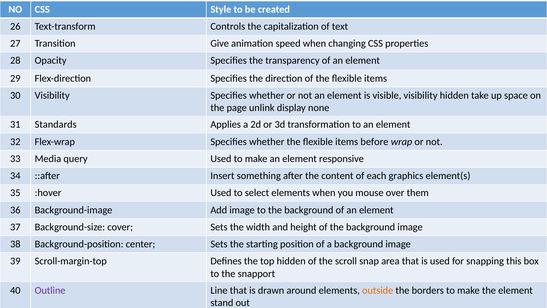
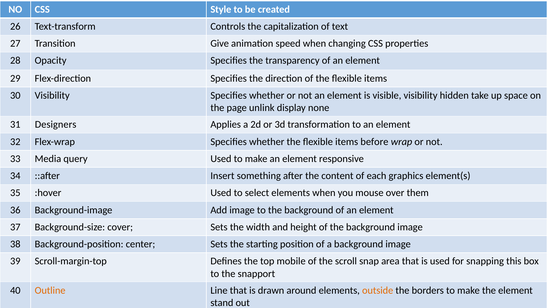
Standards: Standards -> Designers (56, 124)
top hidden: hidden -> mobile (291, 261)
Outline colour: purple -> orange (50, 290)
